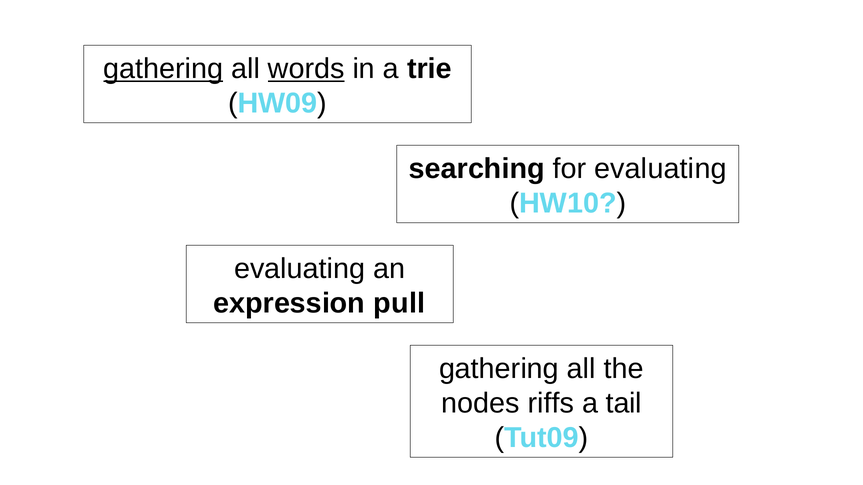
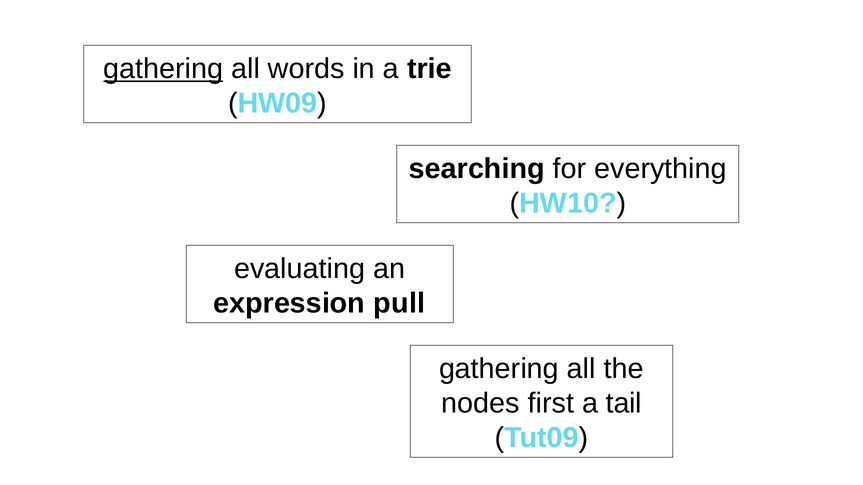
words underline: present -> none (306, 69)
for evaluating: evaluating -> everything (660, 169)
riffs: riffs -> first (551, 404)
